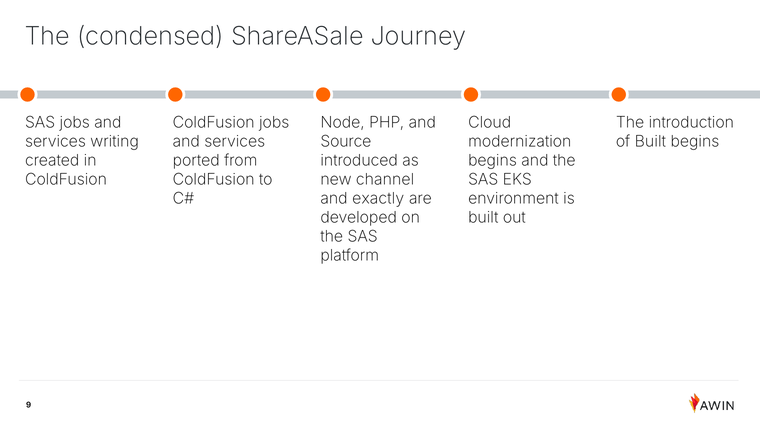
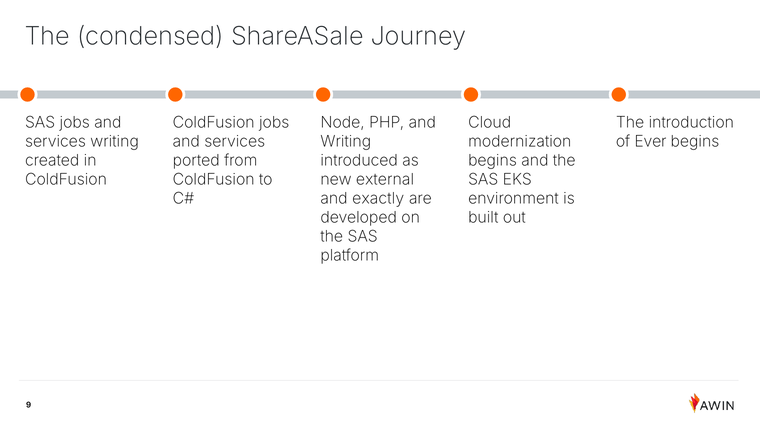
Source: Source -> Writing (346, 142)
of Built: Built -> Ever (650, 142)
channel: channel -> external (385, 180)
